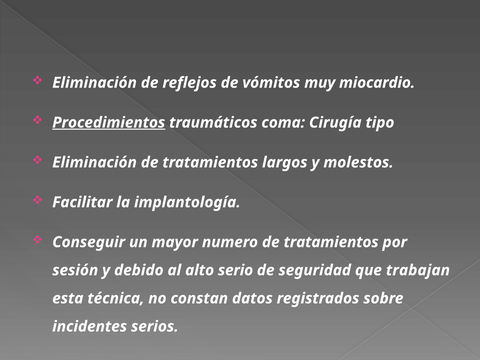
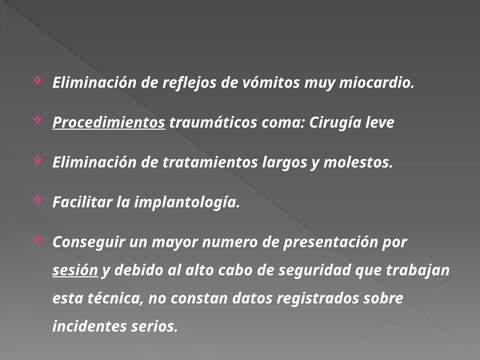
tipo: tipo -> leve (380, 123)
numero de tratamientos: tratamientos -> presentación (331, 242)
sesión underline: none -> present (75, 270)
serio: serio -> cabo (235, 270)
